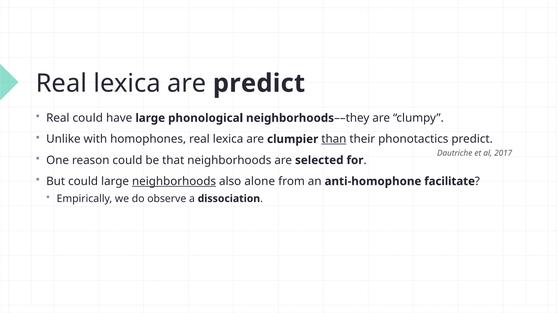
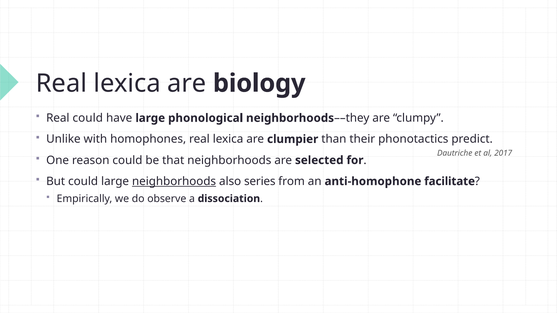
are predict: predict -> biology (259, 83)
than underline: present -> none (334, 139)
alone: alone -> series (260, 182)
